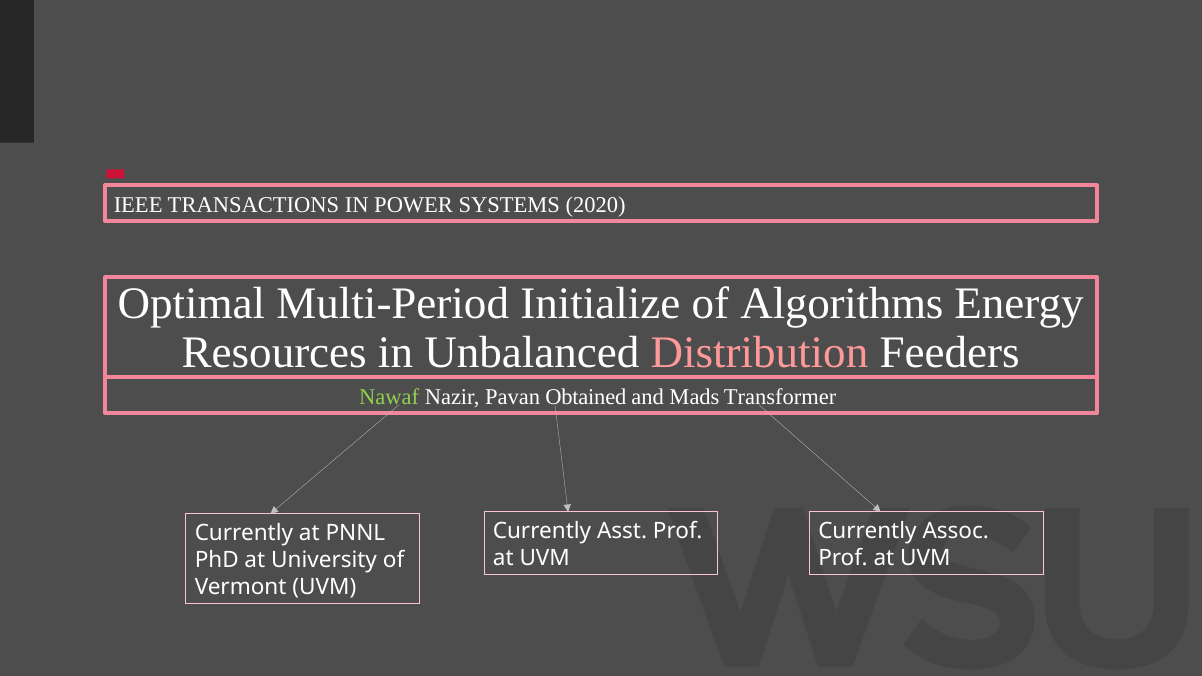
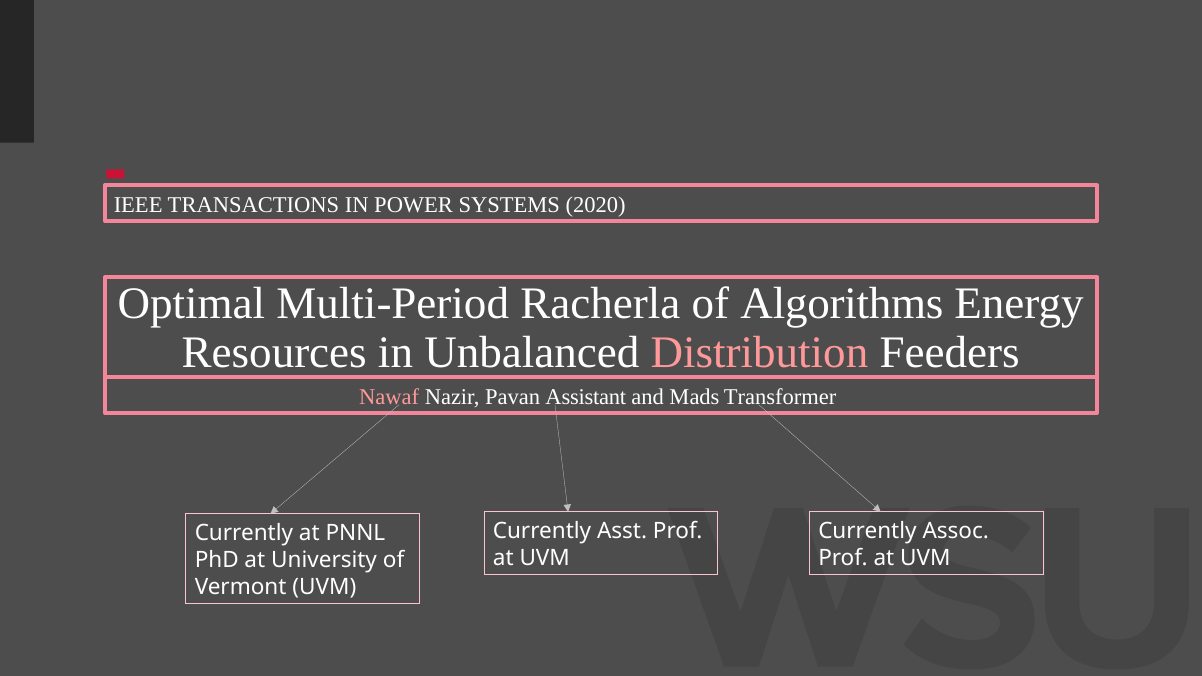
Initialize: Initialize -> Racherla (600, 304)
Nawaf colour: light green -> pink (389, 397)
Obtained: Obtained -> Assistant (586, 397)
